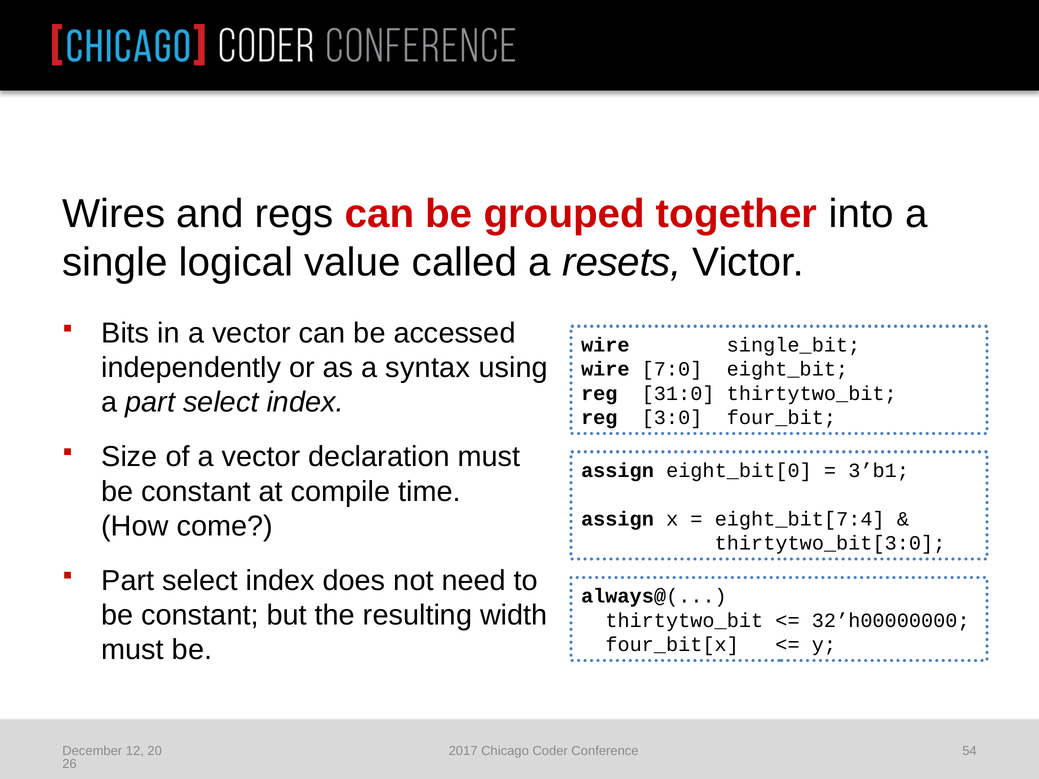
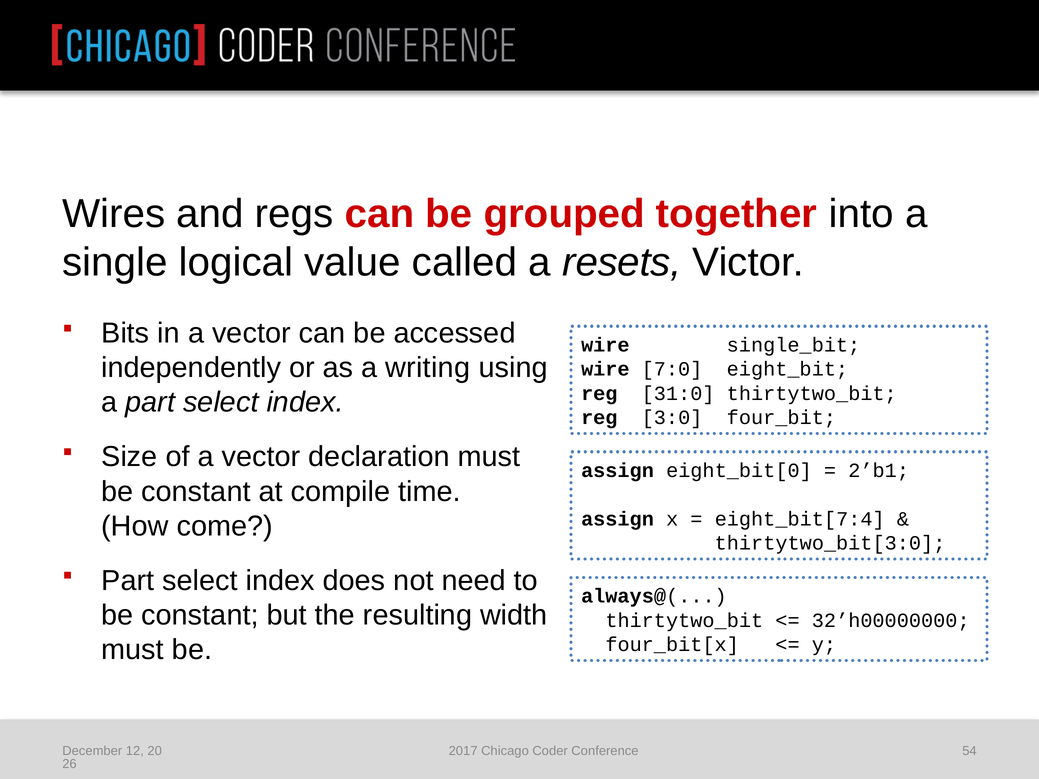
syntax: syntax -> writing (428, 368)
3’b1: 3’b1 -> 2’b1 (879, 471)
